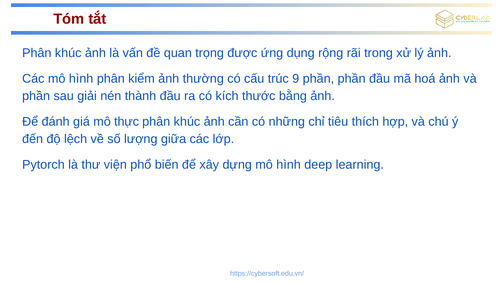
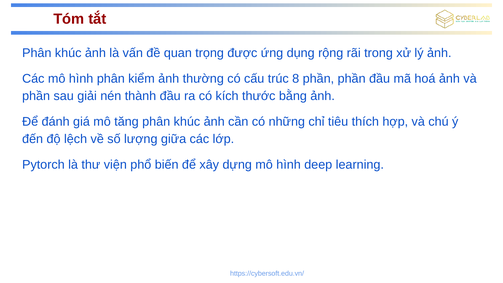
9: 9 -> 8 (296, 79)
thực: thực -> tăng (126, 122)
